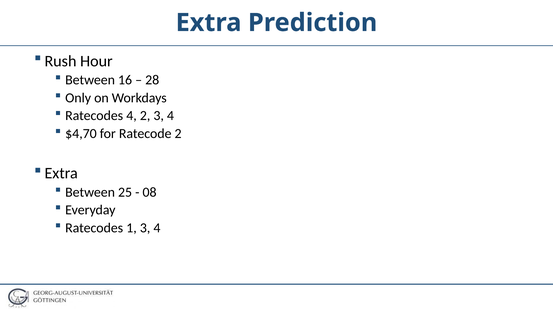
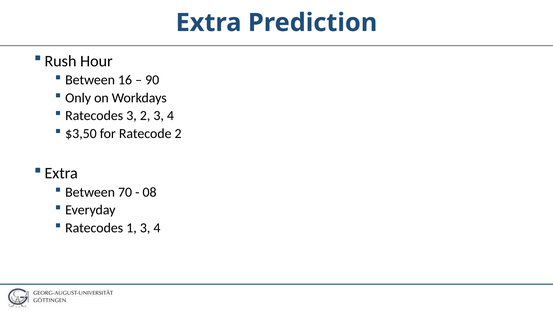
28: 28 -> 90 (152, 80)
Ratecodes 4: 4 -> 3 (132, 116)
$4,70: $4,70 -> $3,50 (81, 134)
25: 25 -> 70 (125, 192)
